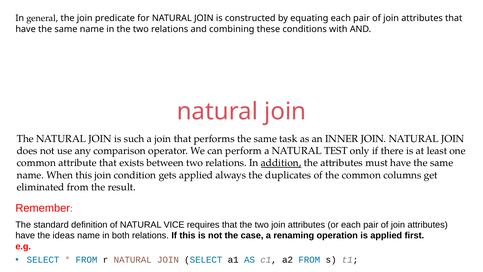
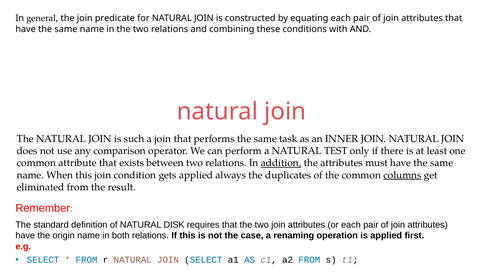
columns underline: none -> present (402, 175)
VICE: VICE -> DISK (174, 225)
ideas: ideas -> origin (64, 235)
